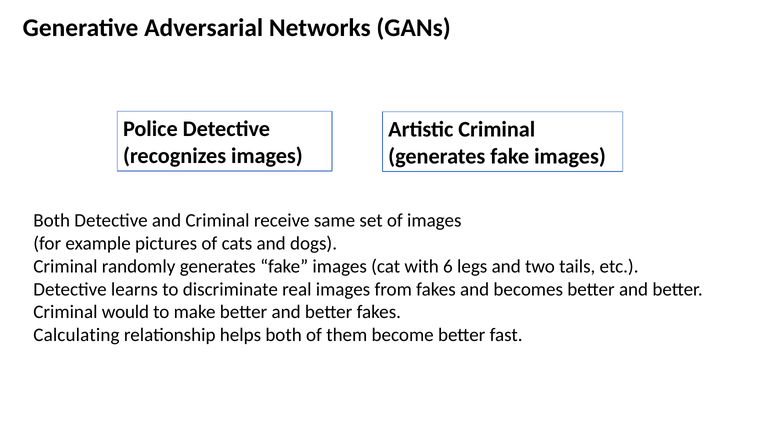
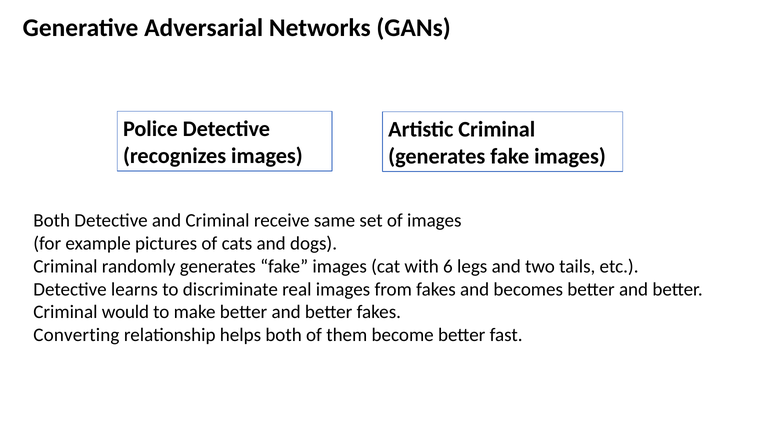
Calculating: Calculating -> Converting (76, 335)
